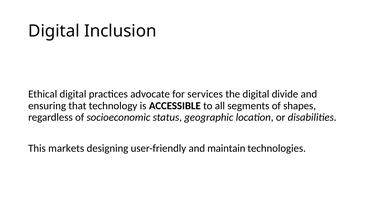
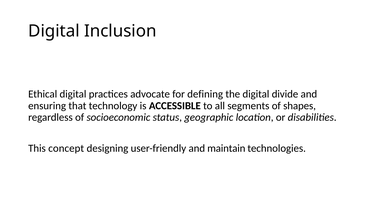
services: services -> defining (205, 94)
markets: markets -> concept (66, 149)
